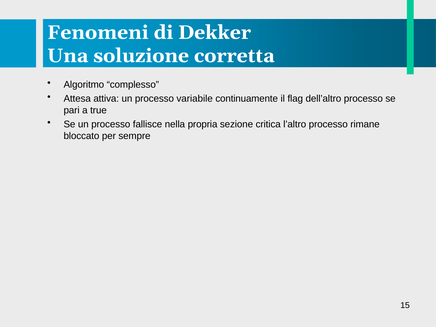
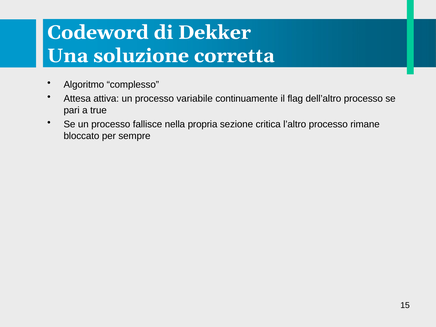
Fenomeni: Fenomeni -> Codeword (98, 32)
